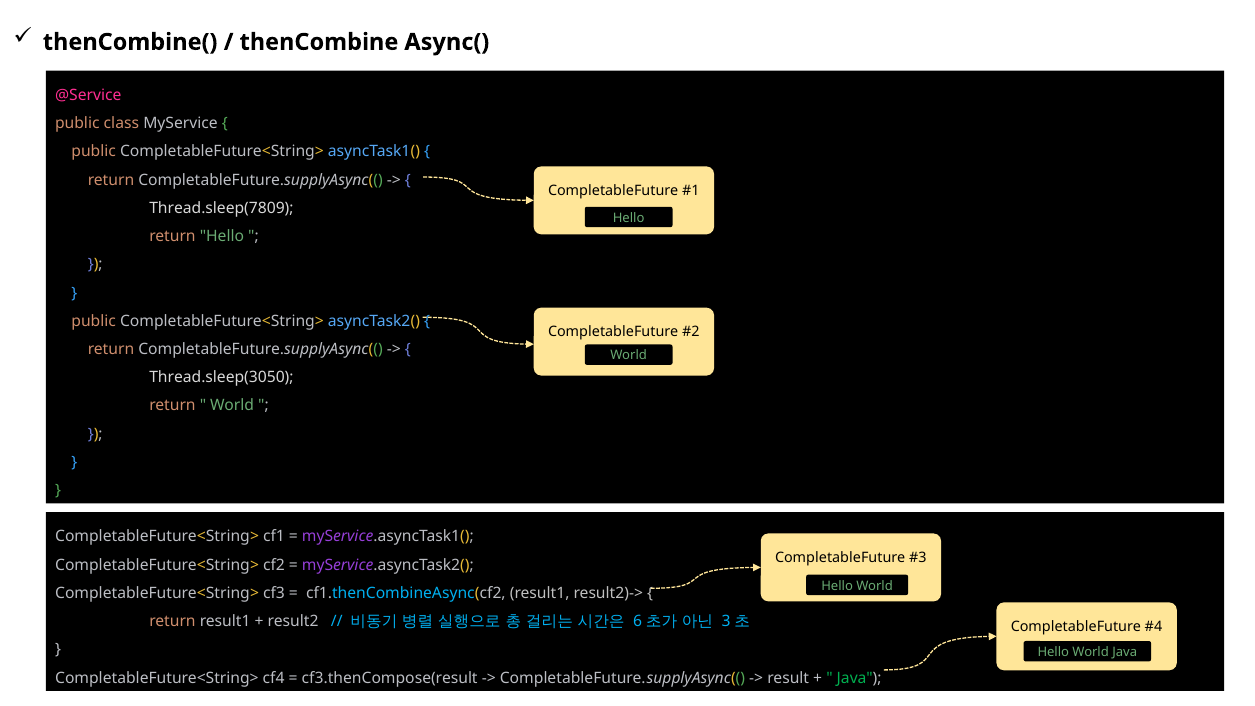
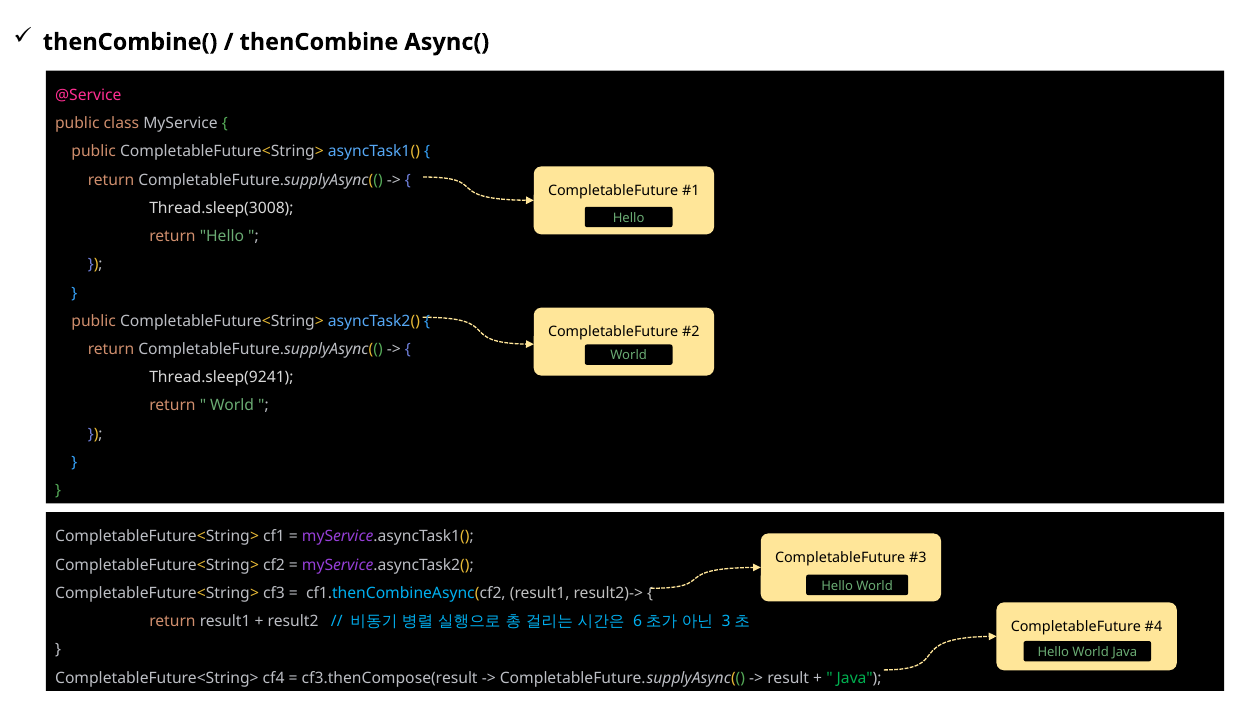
Thread.sleep(7809: Thread.sleep(7809 -> Thread.sleep(3008 (221, 208)
Thread.sleep(3050: Thread.sleep(3050 -> Thread.sleep(9241 (221, 378)
